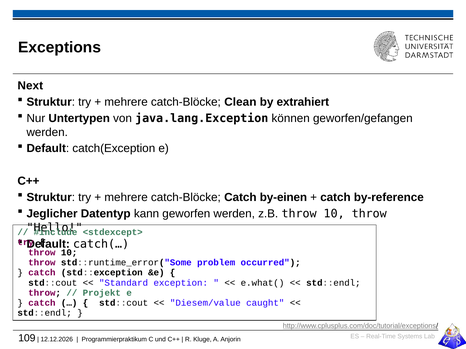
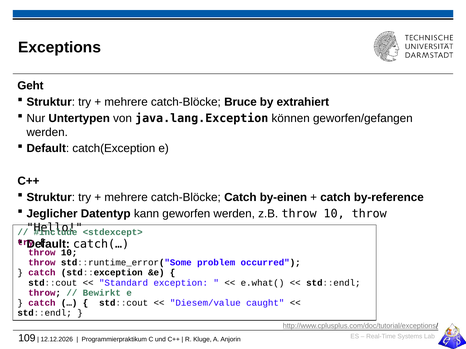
Next: Next -> Geht (30, 86)
Clean: Clean -> Bruce (240, 102)
Projekt: Projekt -> Bewirkt (102, 293)
